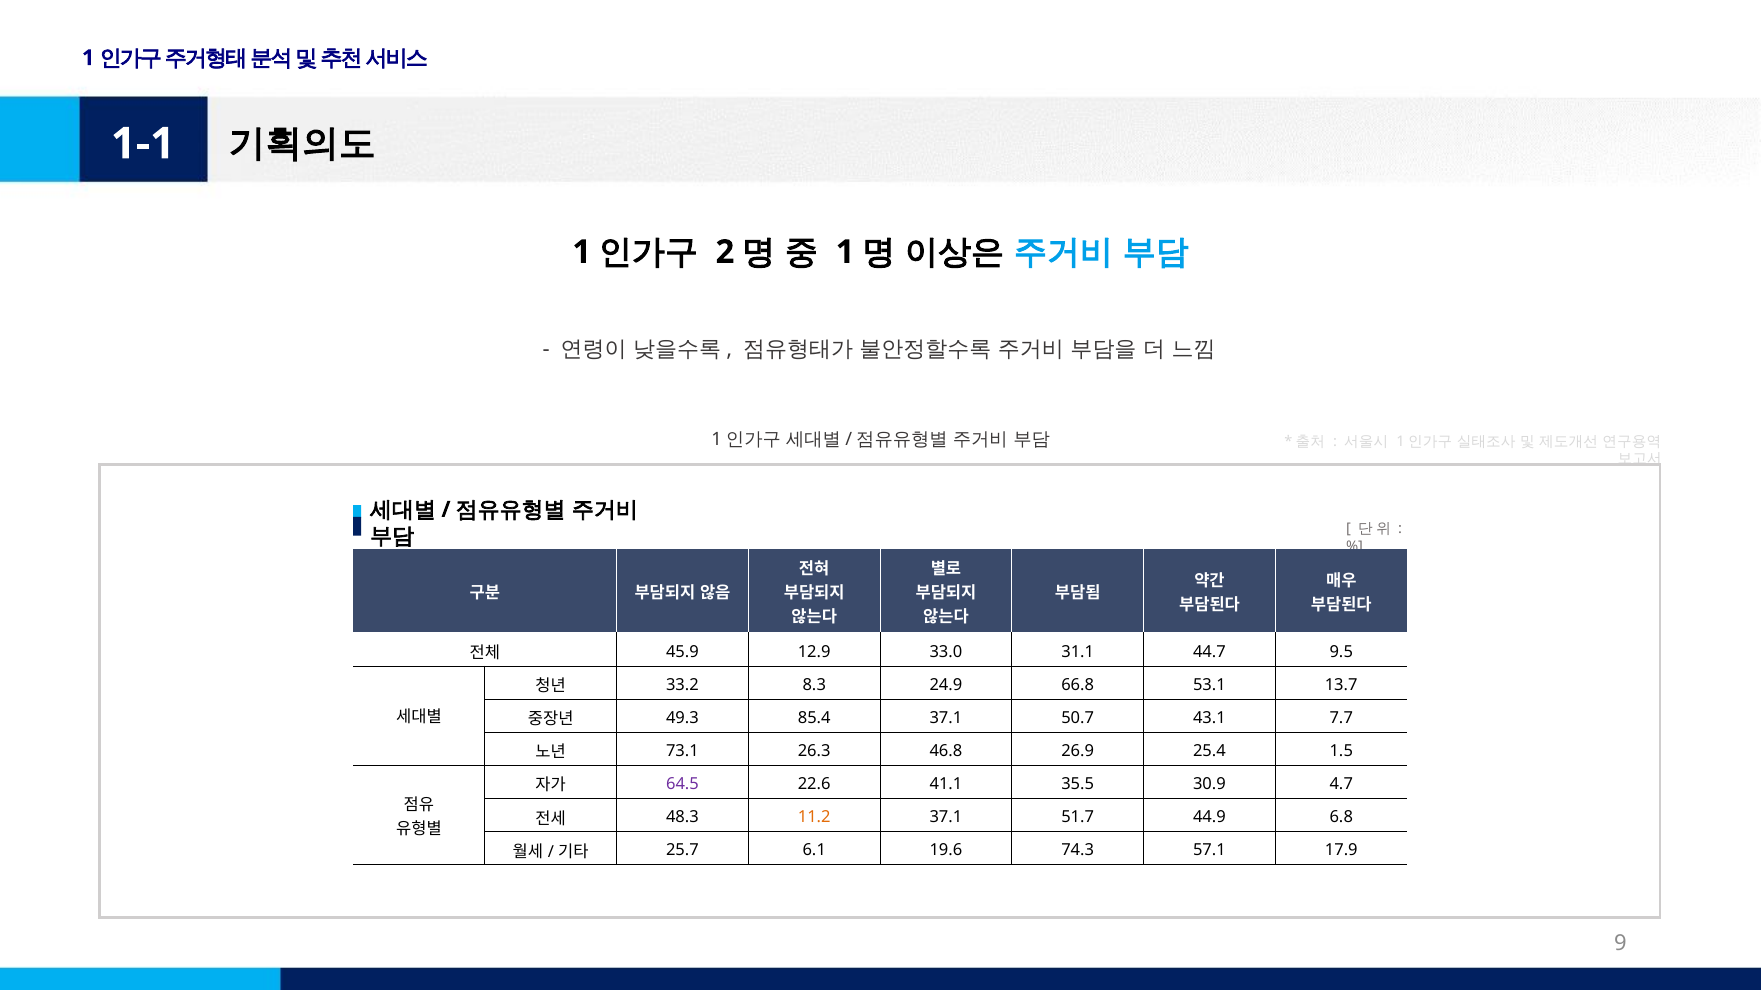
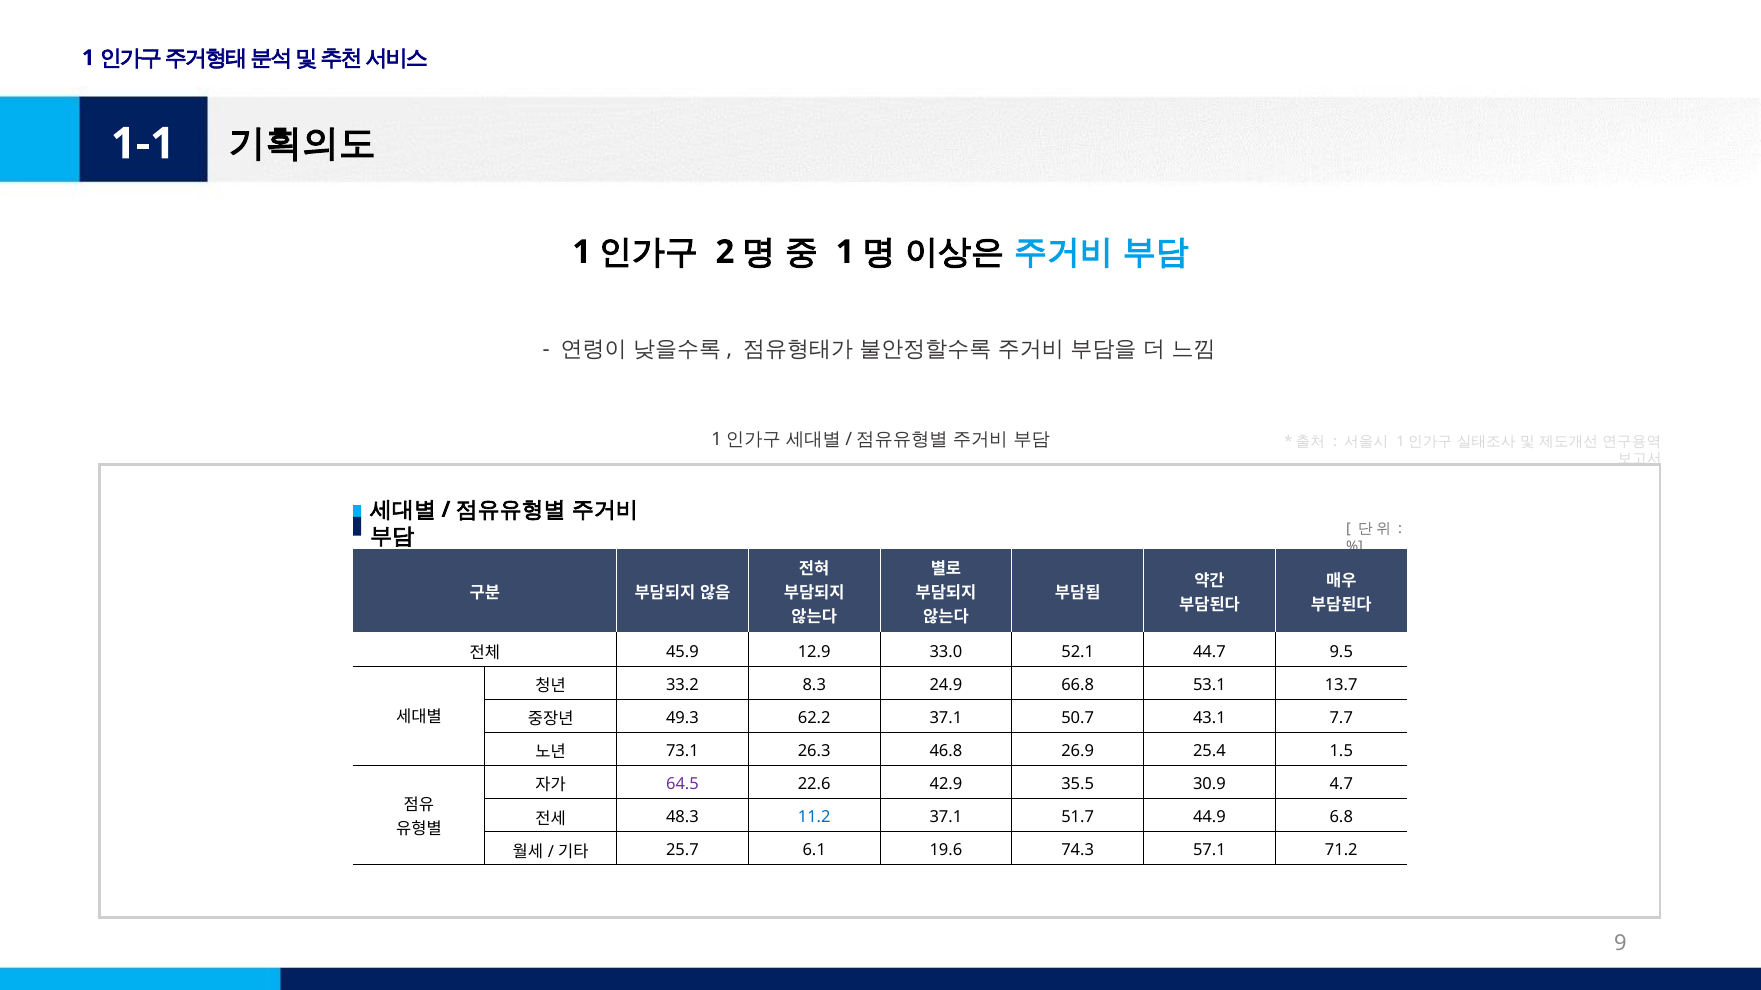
31.1: 31.1 -> 52.1 (1078, 652)
85.4: 85.4 -> 62.2 (814, 718)
41.1: 41.1 -> 42.9 (946, 784)
11.2 colour: orange -> blue (814, 818)
17.9: 17.9 -> 71.2 (1341, 851)
